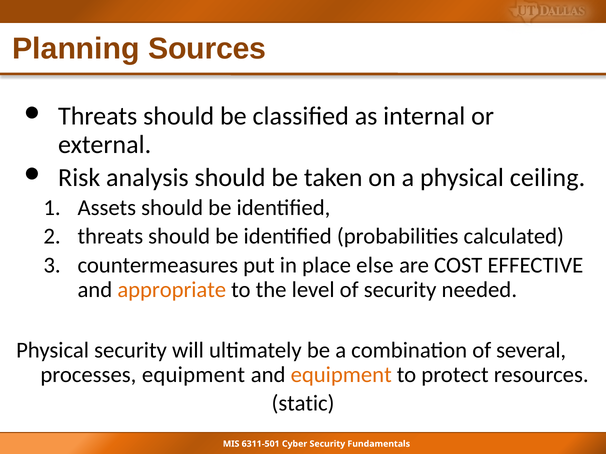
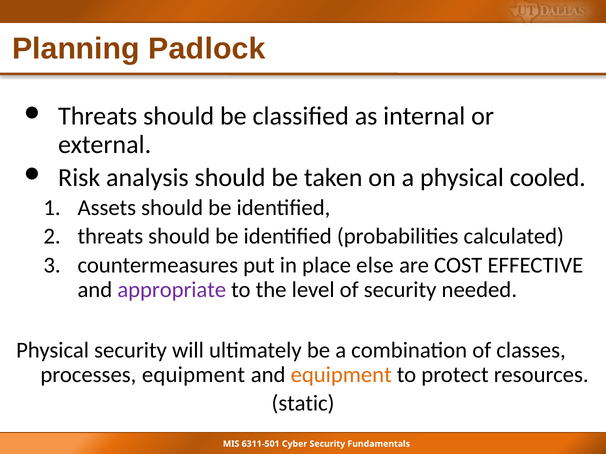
Sources: Sources -> Padlock (207, 49)
ceiling: ceiling -> cooled (548, 178)
appropriate colour: orange -> purple (172, 290)
several: several -> classes (531, 350)
